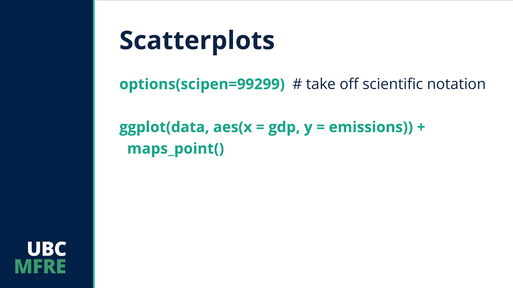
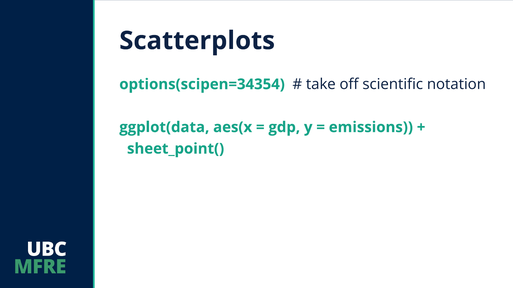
options(scipen=99299: options(scipen=99299 -> options(scipen=34354 (202, 84)
maps_point(: maps_point( -> sheet_point( (176, 149)
